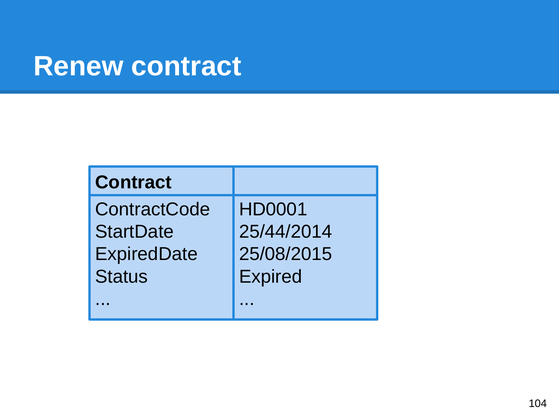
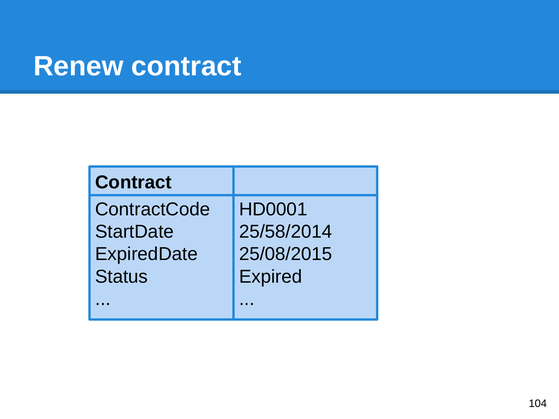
25/44/2014: 25/44/2014 -> 25/58/2014 (286, 232)
